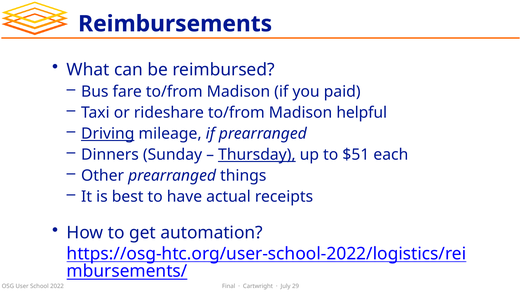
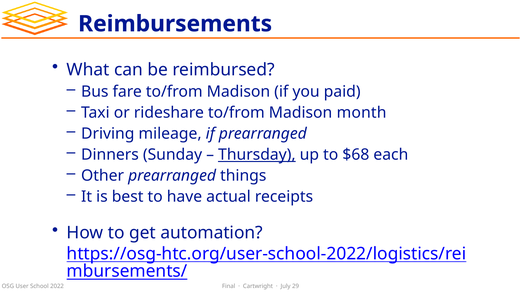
helpful: helpful -> month (362, 113)
Driving underline: present -> none (108, 134)
$51: $51 -> $68 (356, 155)
